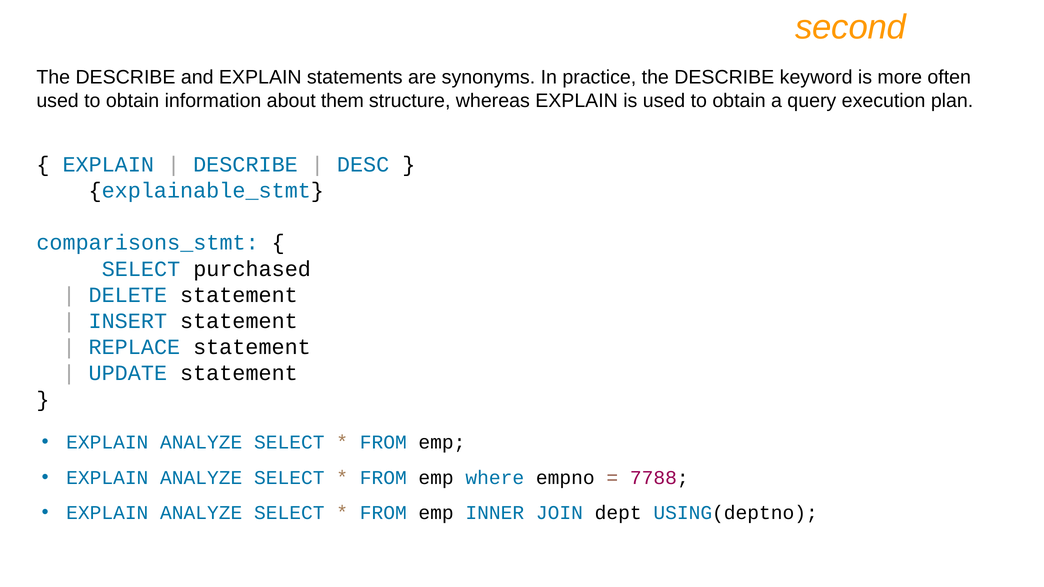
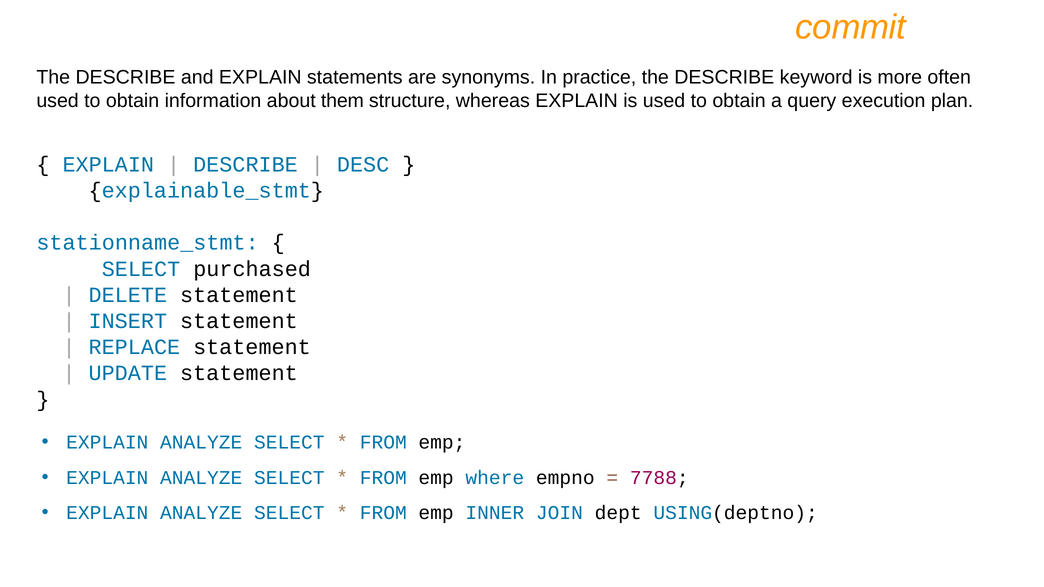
second: second -> commit (851, 27)
comparisons_stmt: comparisons_stmt -> stationname_stmt (148, 243)
